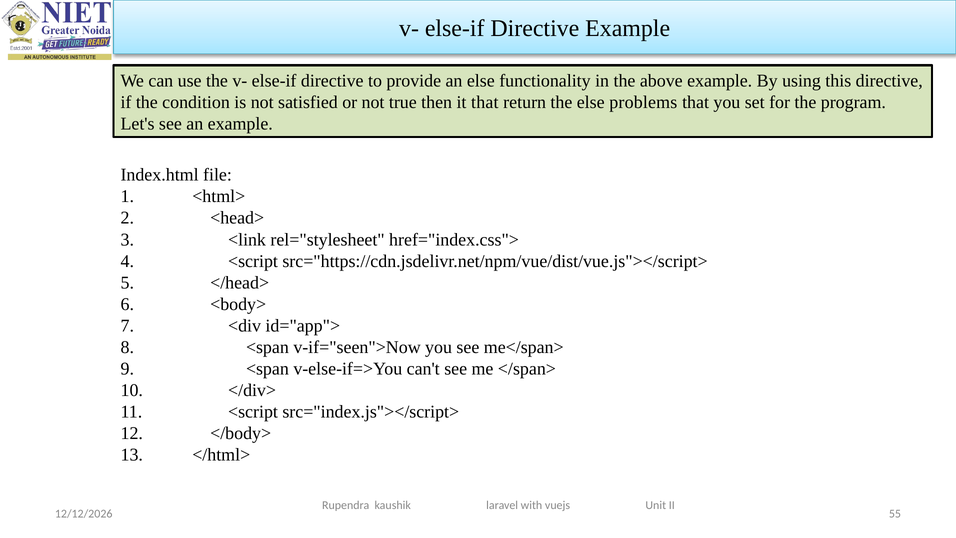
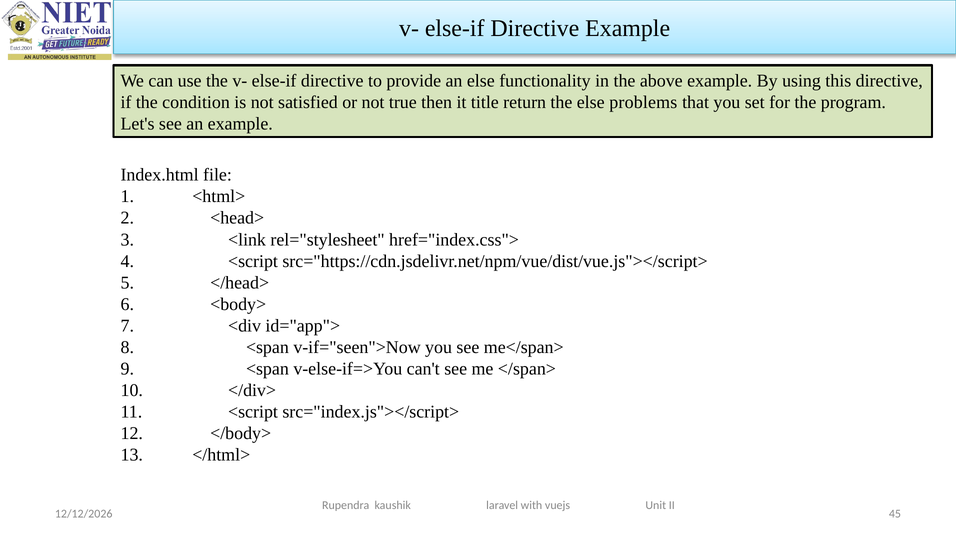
it that: that -> title (485, 102)
55: 55 -> 45 (895, 513)
